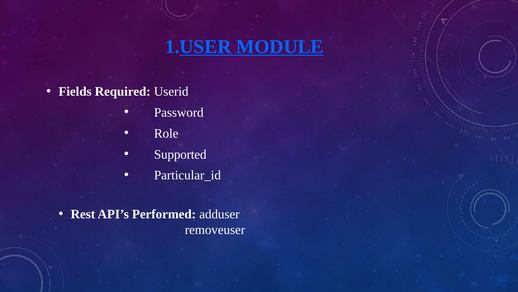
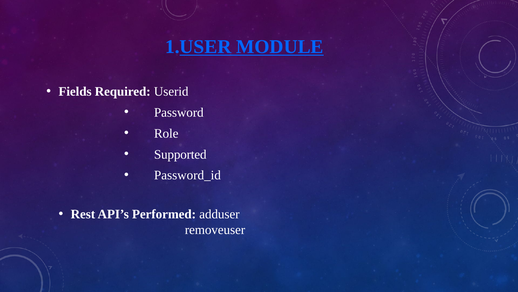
Particular_id: Particular_id -> Password_id (187, 175)
